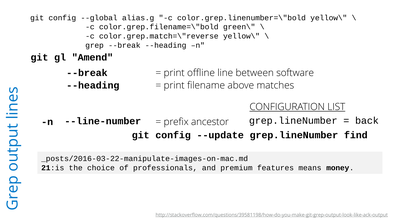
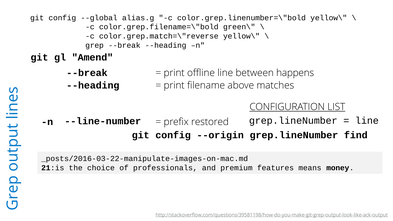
software: software -> happens (295, 73)
ancestor: ancestor -> restored (210, 122)
back: back -> line (367, 121)
--update: --update -> --origin (220, 135)
